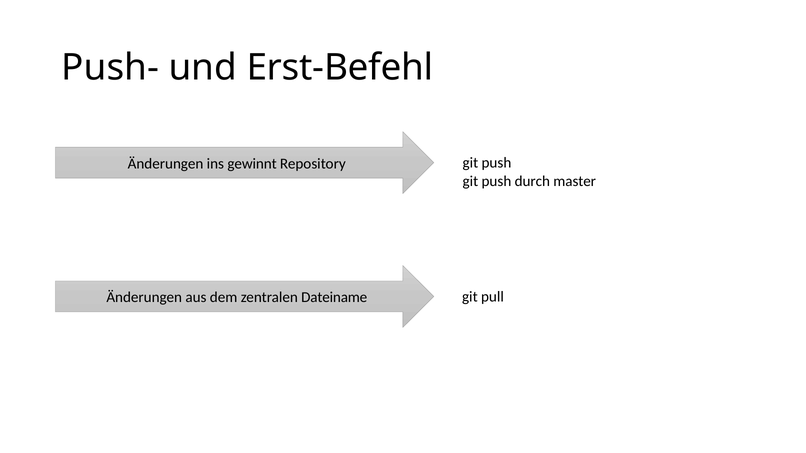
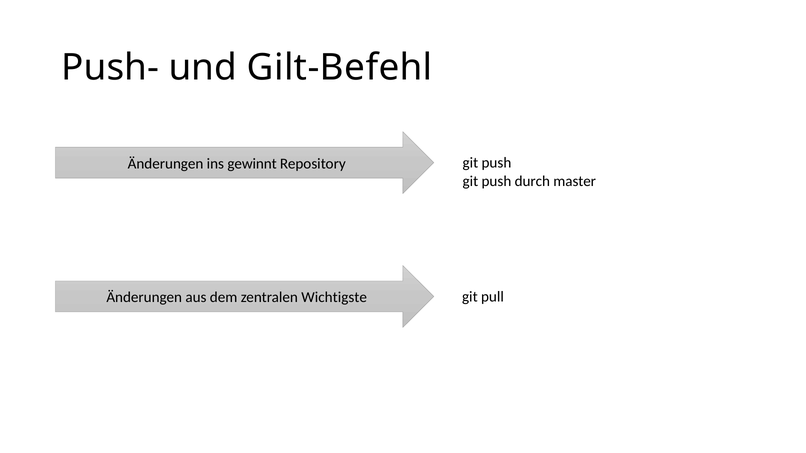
Erst-Befehl: Erst-Befehl -> Gilt-Befehl (340, 68)
Dateiname: Dateiname -> Wichtigste (334, 298)
